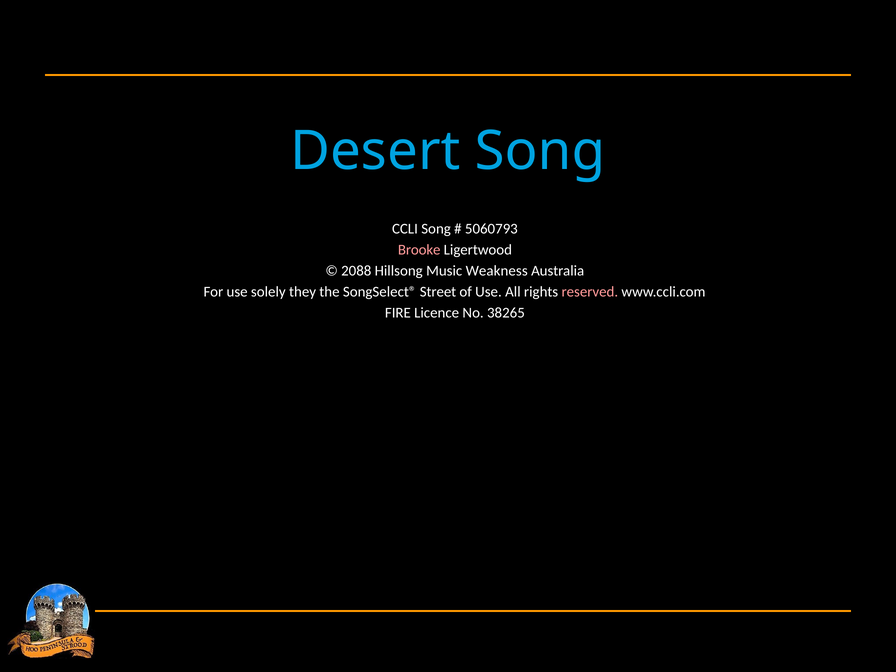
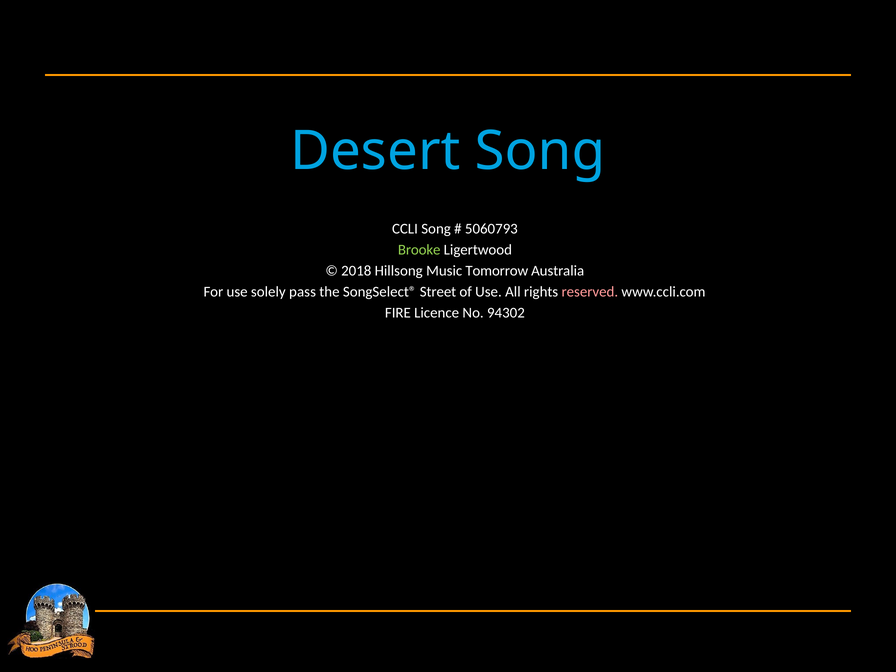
Brooke colour: pink -> light green (419, 250)
2088: 2088 -> 2018 (356, 271)
Weakness: Weakness -> Tomorrow (497, 271)
they: they -> pass (303, 292)
38265: 38265 -> 94302 (506, 313)
